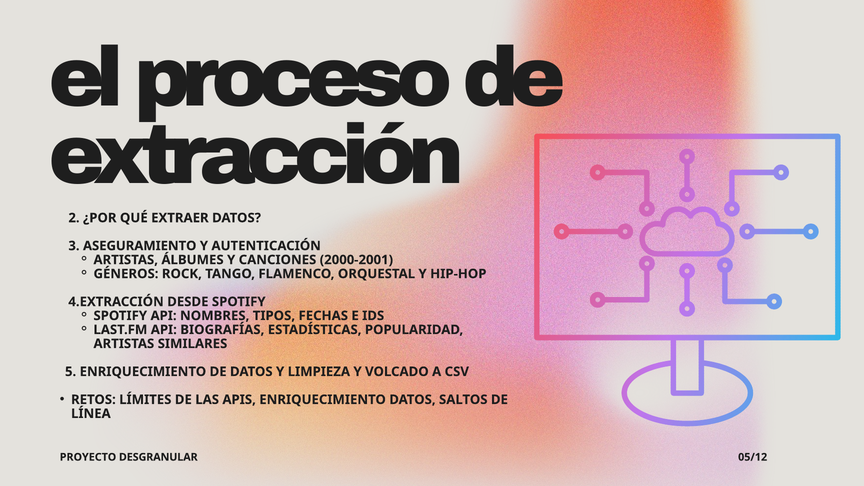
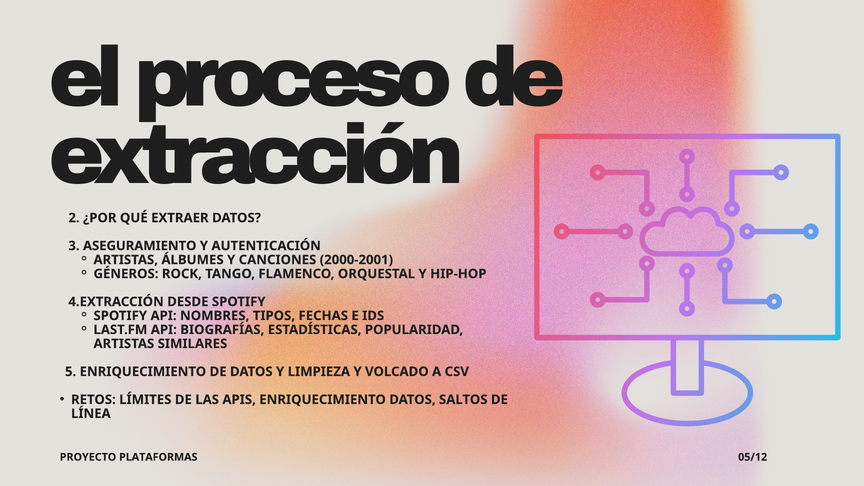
DESGRANULAR: DESGRANULAR -> PLATAFORMAS (158, 457)
